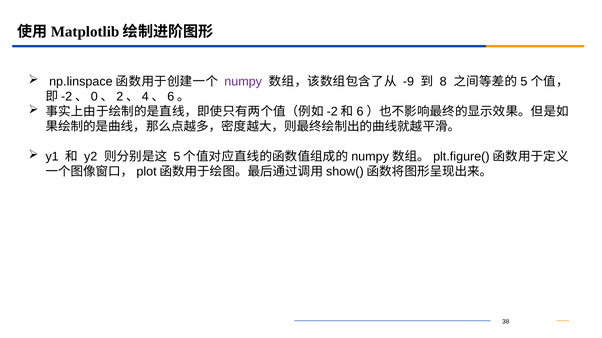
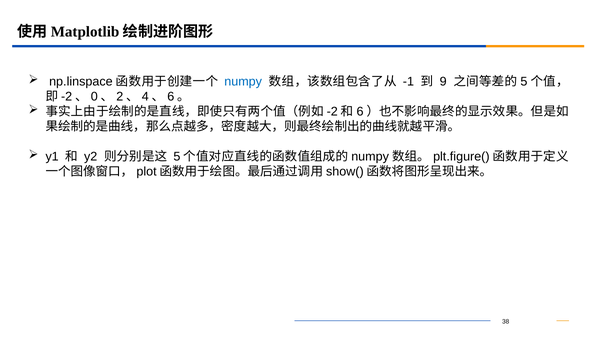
numpy colour: purple -> blue (243, 82)
-9: -9 -> -1 (408, 82)
8: 8 -> 9 (443, 82)
